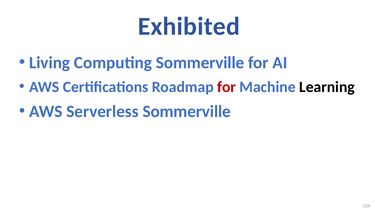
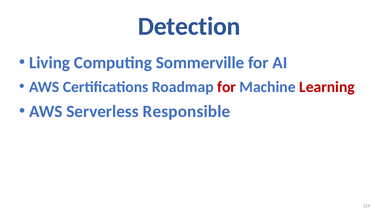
Exhibited: Exhibited -> Detection (189, 26)
Learning colour: black -> red (327, 87)
Serverless Sommerville: Sommerville -> Responsible (187, 111)
